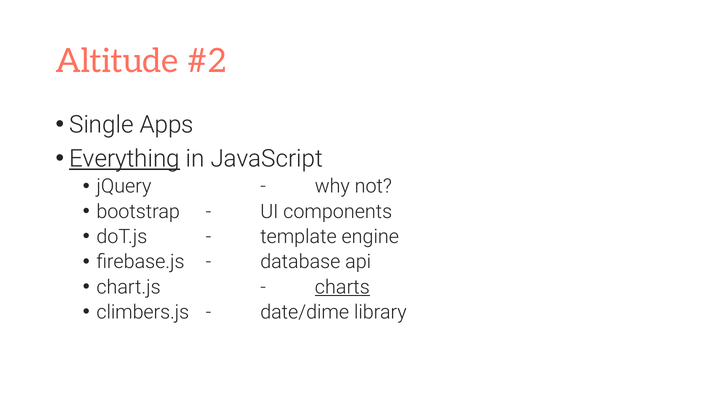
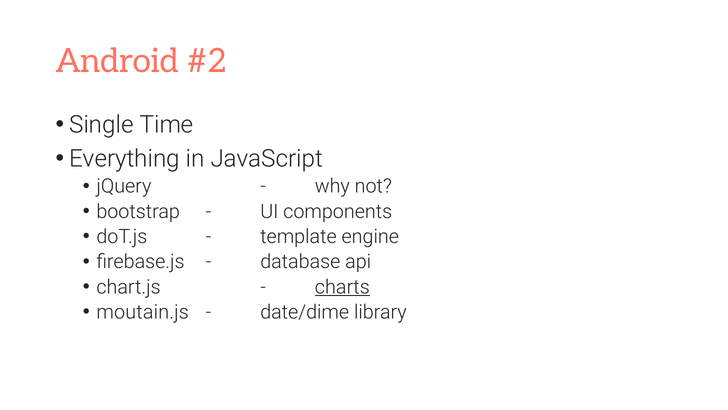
Altitude: Altitude -> Android (117, 61)
Apps: Apps -> Time (167, 125)
Everything underline: present -> none (125, 159)
climbers.js: climbers.js -> moutain.js (143, 312)
